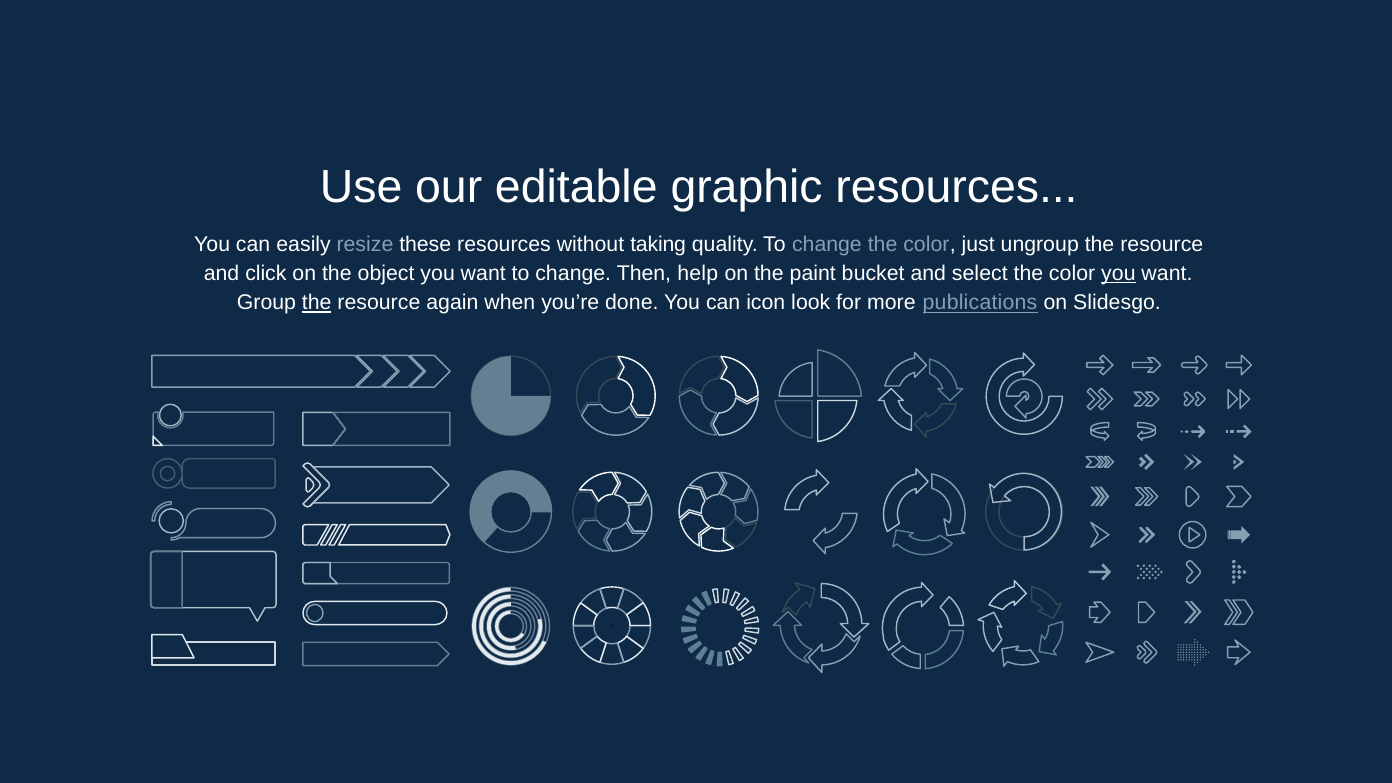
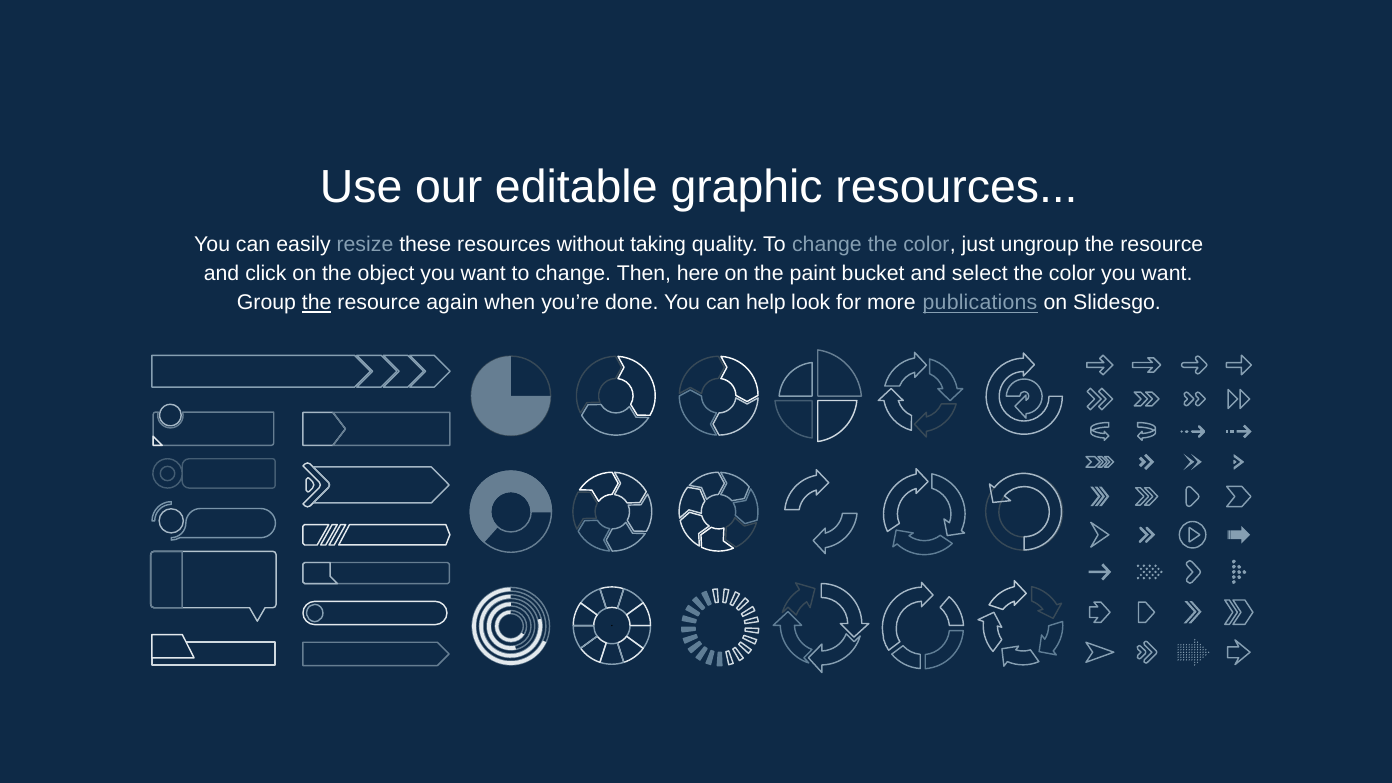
help: help -> here (698, 274)
you underline: present -> none (1118, 274)
icon: icon -> help (766, 303)
